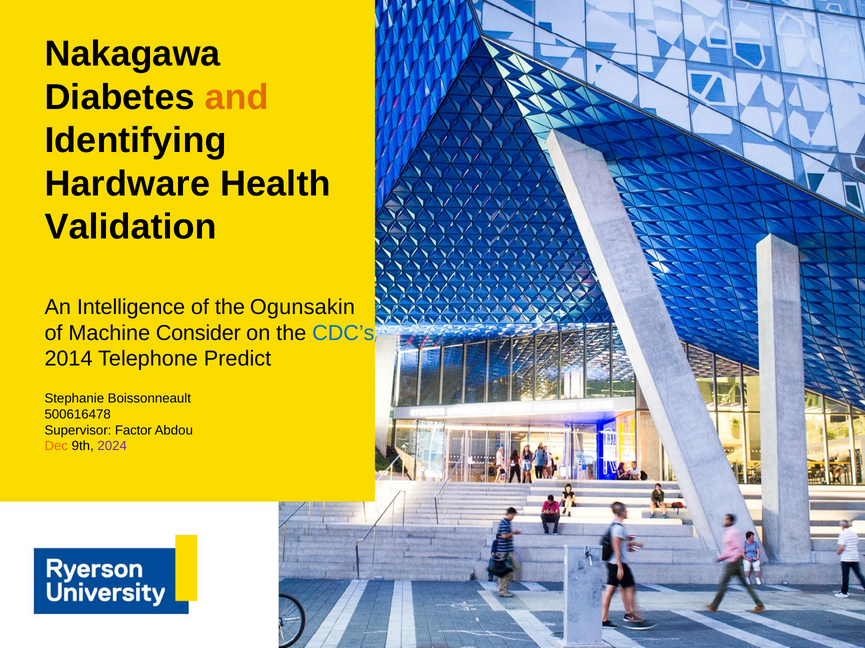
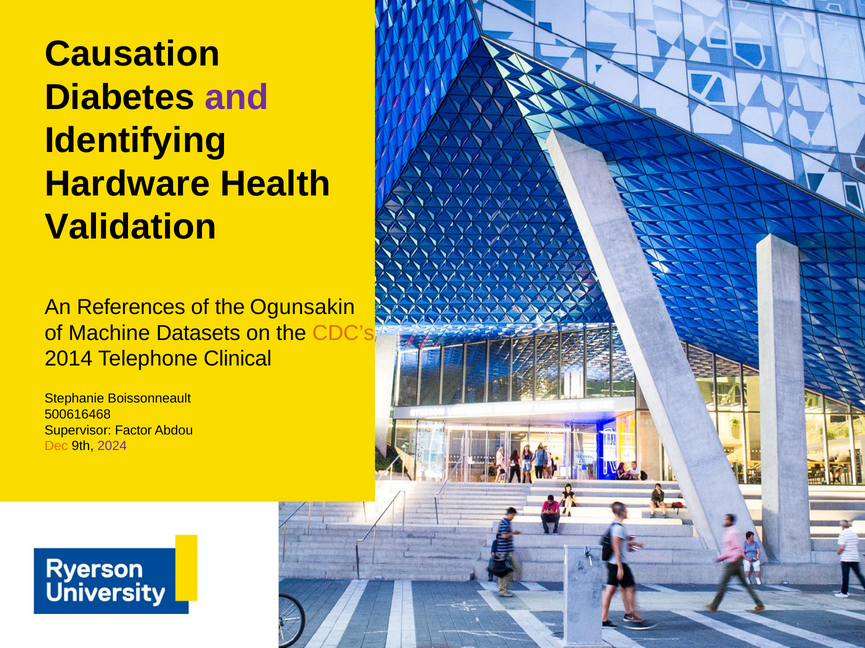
Nakagawa: Nakagawa -> Causation (132, 54)
and colour: orange -> purple (237, 97)
Intelligence: Intelligence -> References (131, 307)
Consider: Consider -> Datasets (198, 333)
CDC’s colour: blue -> orange (343, 333)
Predict: Predict -> Clinical (238, 359)
500616478: 500616478 -> 500616468 (78, 415)
